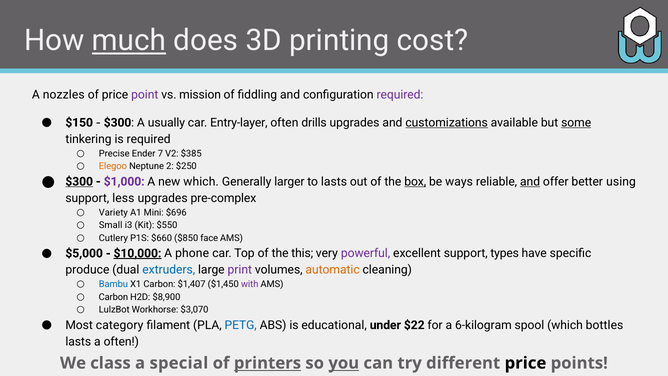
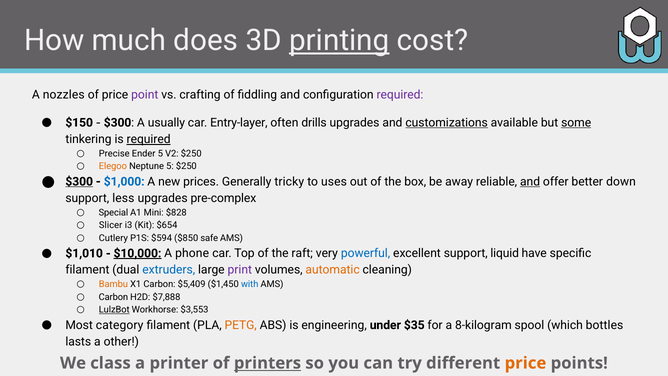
much underline: present -> none (129, 41)
printing underline: none -> present (339, 41)
mission: mission -> crafting (200, 95)
required underline: none -> present (149, 139)
Ender 7: 7 -> 5 (160, 153)
V2 $385: $385 -> $250 (191, 153)
Neptune 2: 2 -> 5 (170, 166)
$1,000 colour: purple -> blue (124, 181)
new which: which -> prices (201, 181)
larger: larger -> tricky (289, 181)
to lasts: lasts -> uses (334, 181)
box underline: present -> none (415, 181)
ways: ways -> away (459, 181)
using: using -> down (621, 181)
Variety: Variety -> Special (113, 212)
$696: $696 -> $828 (176, 212)
Small: Small -> Slicer (111, 225)
$550: $550 -> $654 (167, 225)
$660: $660 -> $594 (162, 238)
face: face -> safe (209, 238)
$5,000: $5,000 -> $1,010 (84, 253)
this: this -> raft (302, 253)
powerful colour: purple -> blue (366, 253)
types: types -> liquid (505, 253)
produce: produce -> filament (87, 270)
Bambu colour: blue -> orange (113, 284)
$1,407: $1,407 -> $5,409 (192, 284)
with colour: purple -> blue (250, 284)
$8,900: $8,900 -> $7,888 (166, 297)
LulzBot underline: none -> present (114, 310)
$3,070: $3,070 -> $3,553 (195, 310)
PETG colour: blue -> orange (241, 325)
educational: educational -> engineering (334, 325)
$22: $22 -> $35 (414, 325)
6-kilogram: 6-kilogram -> 8-kilogram (483, 325)
a often: often -> other (121, 342)
special: special -> printer (179, 363)
you underline: present -> none (344, 363)
price colour: black -> orange (525, 363)
